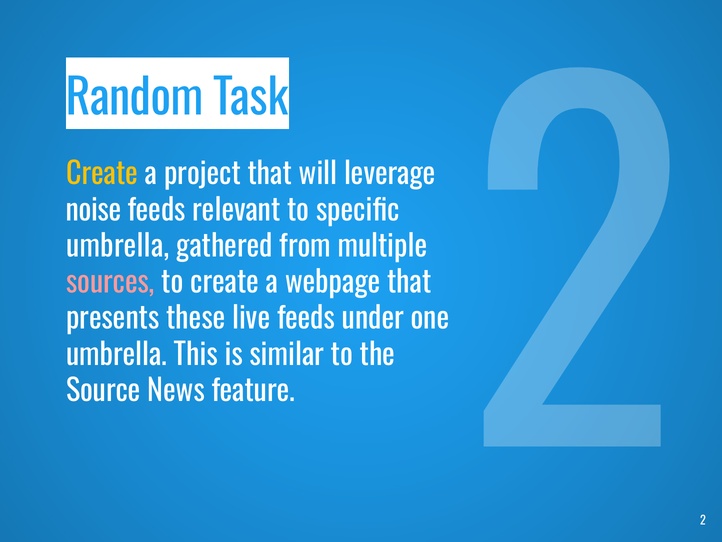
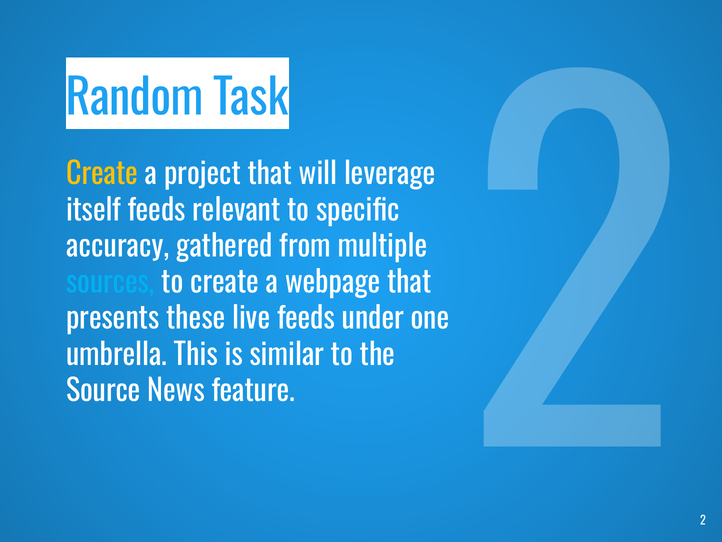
noise: noise -> itself (94, 210)
umbrella: umbrella -> accuracy (118, 247)
sources colour: pink -> light blue (110, 283)
